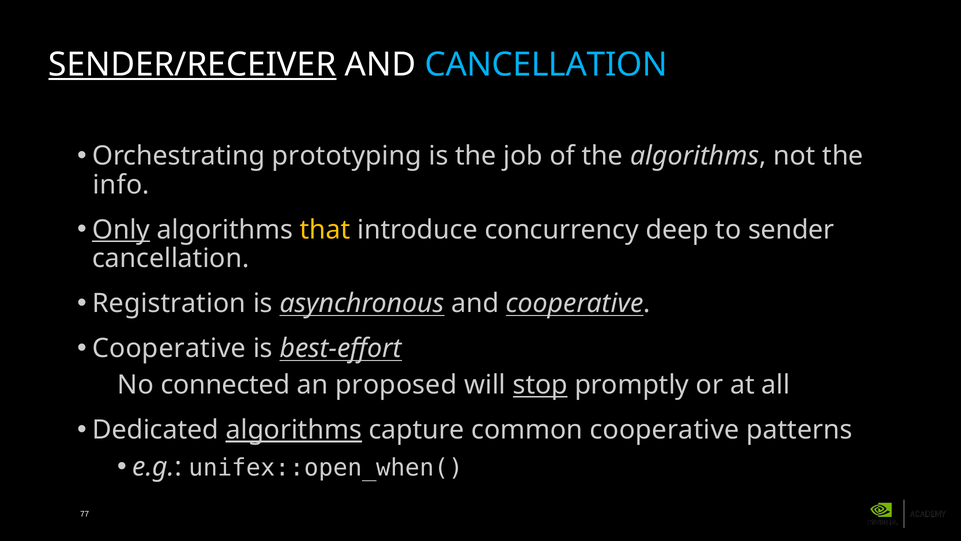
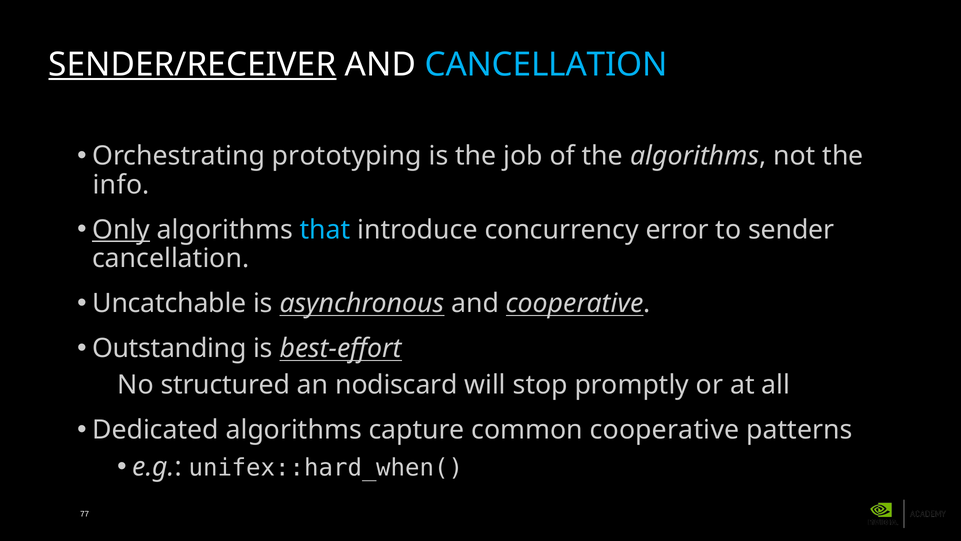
that colour: yellow -> light blue (325, 230)
deep: deep -> error (677, 230)
Registration: Registration -> Uncatchable (169, 303)
Cooperative: Cooperative -> Outstanding (169, 348)
connected: connected -> structured (225, 385)
proposed: proposed -> nodiscard (396, 385)
stop underline: present -> none (540, 385)
algorithms underline: present -> none (294, 430)
unifex::open_when(: unifex::open_when( -> unifex::hard_when( (326, 467)
